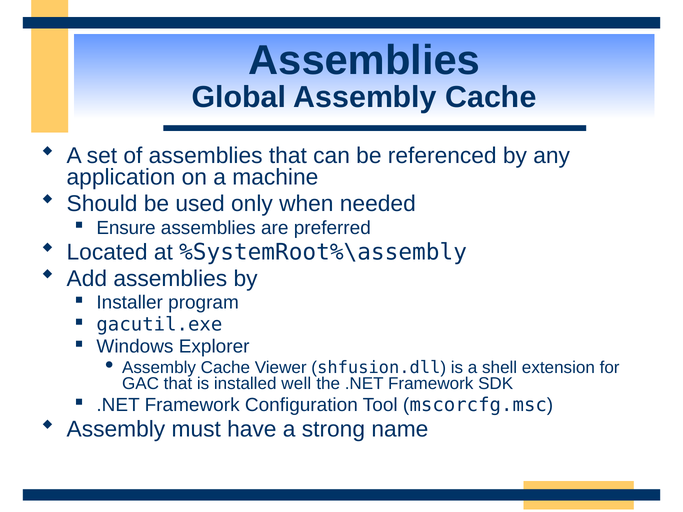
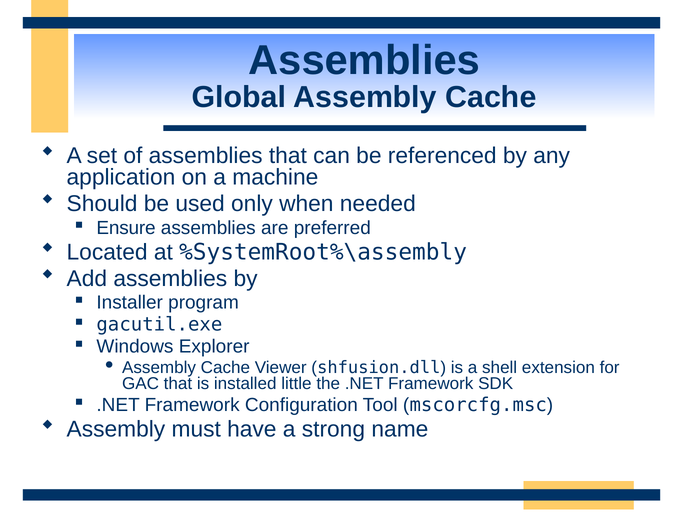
well: well -> little (296, 384)
